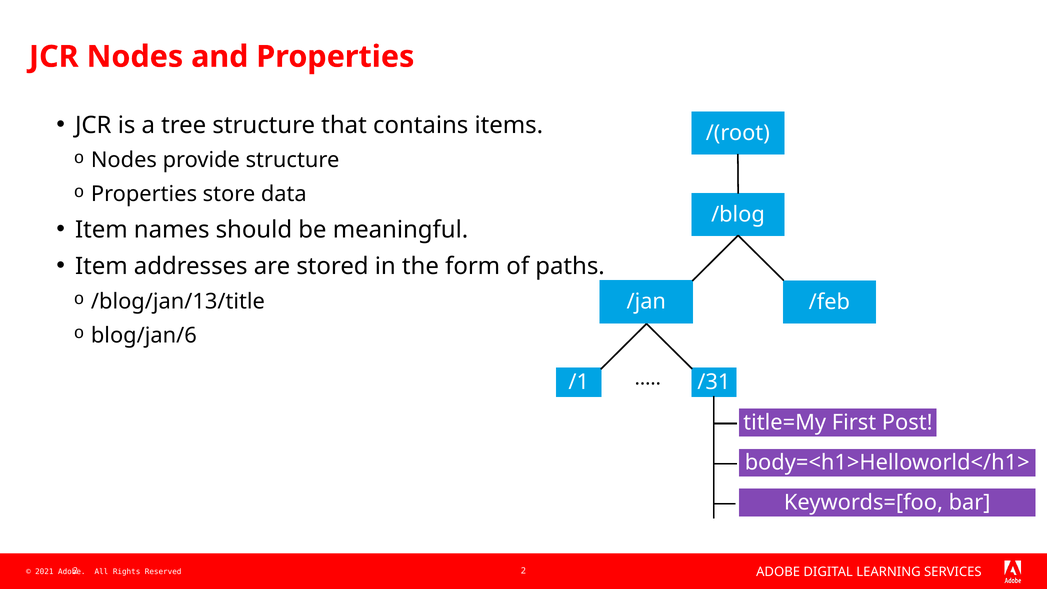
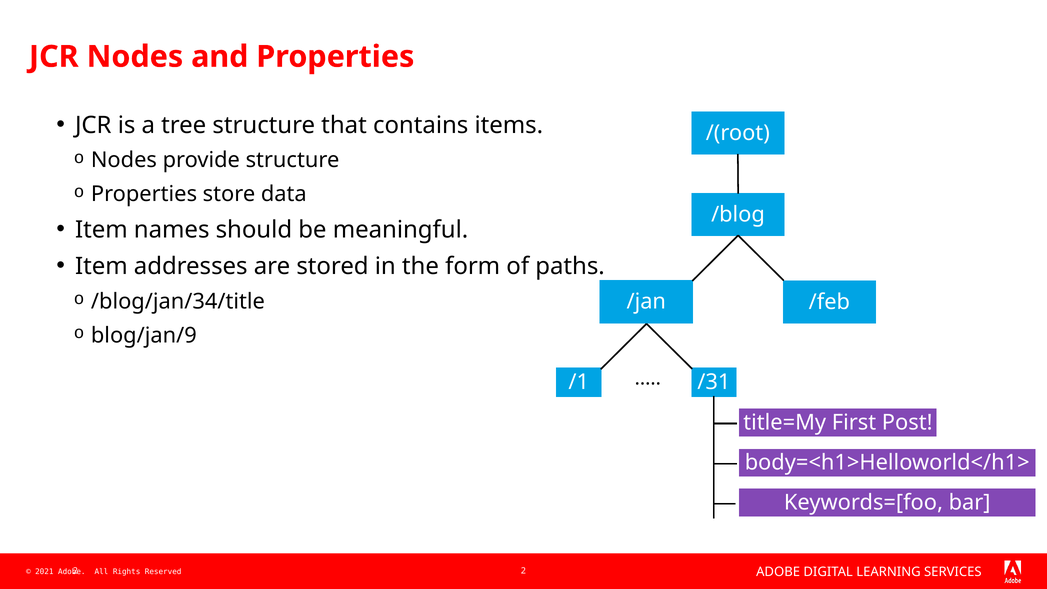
/blog/jan/13/title: /blog/jan/13/title -> /blog/jan/34/title (178, 301)
blog/jan/6: blog/jan/6 -> blog/jan/9 (144, 335)
